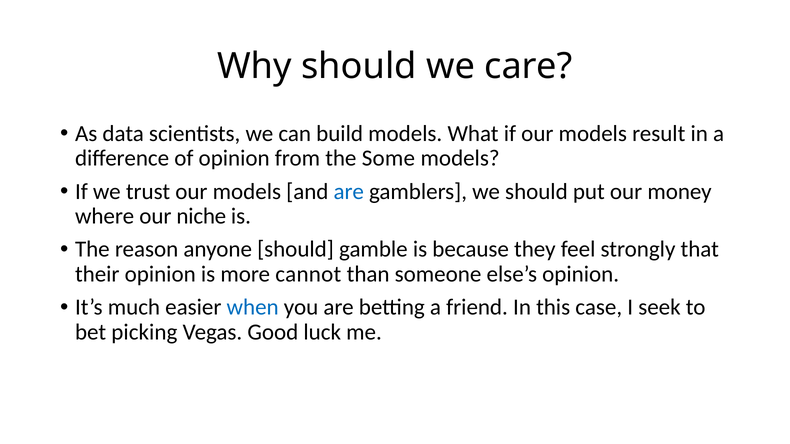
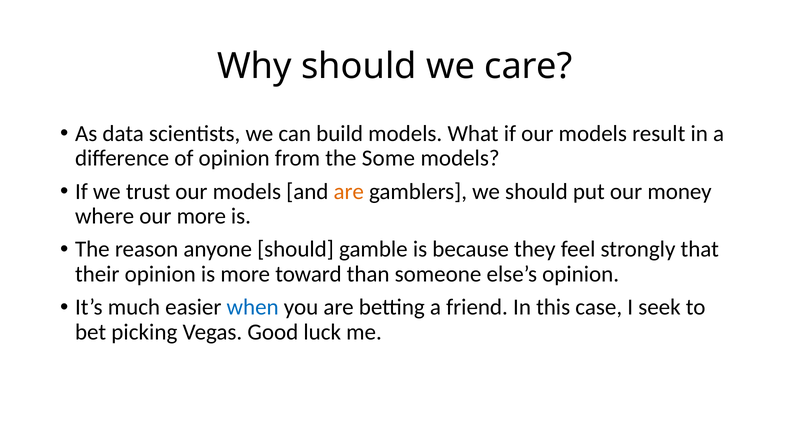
are colour: blue -> orange (349, 192)
our niche: niche -> more (201, 216)
cannot: cannot -> toward (308, 274)
